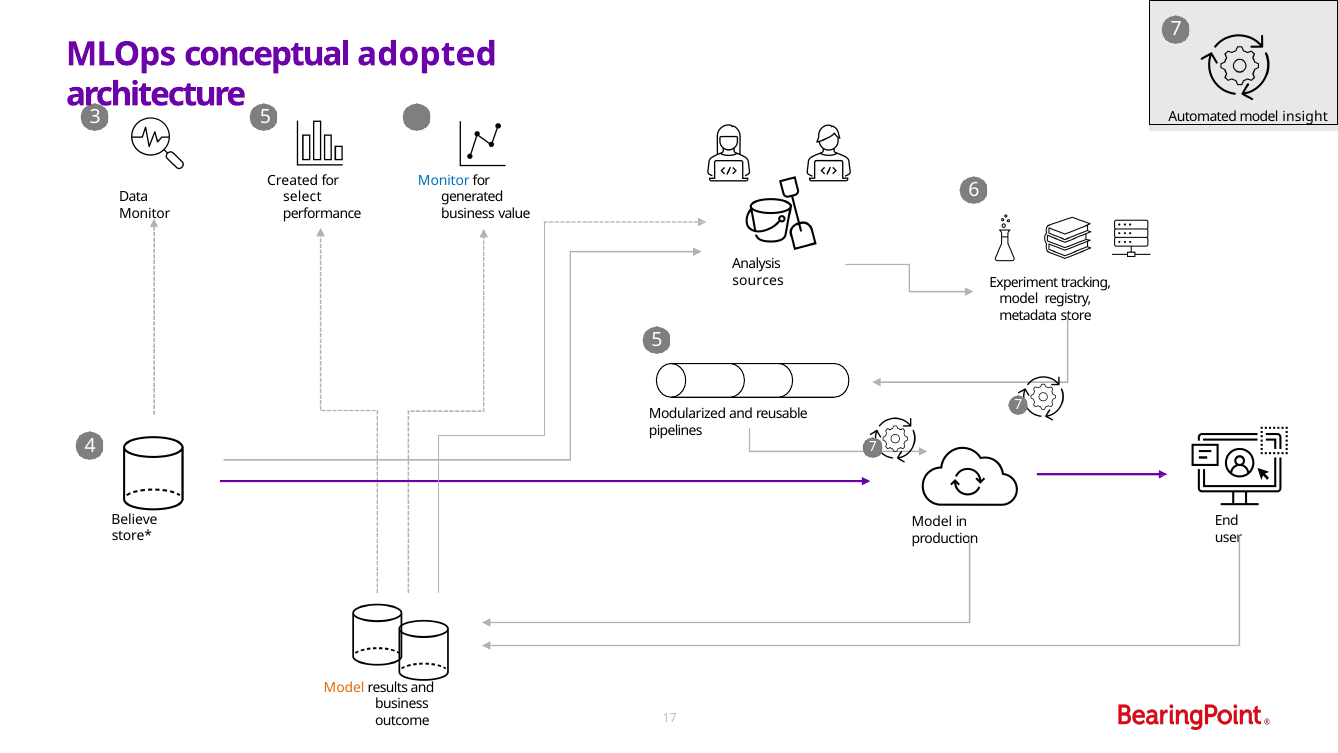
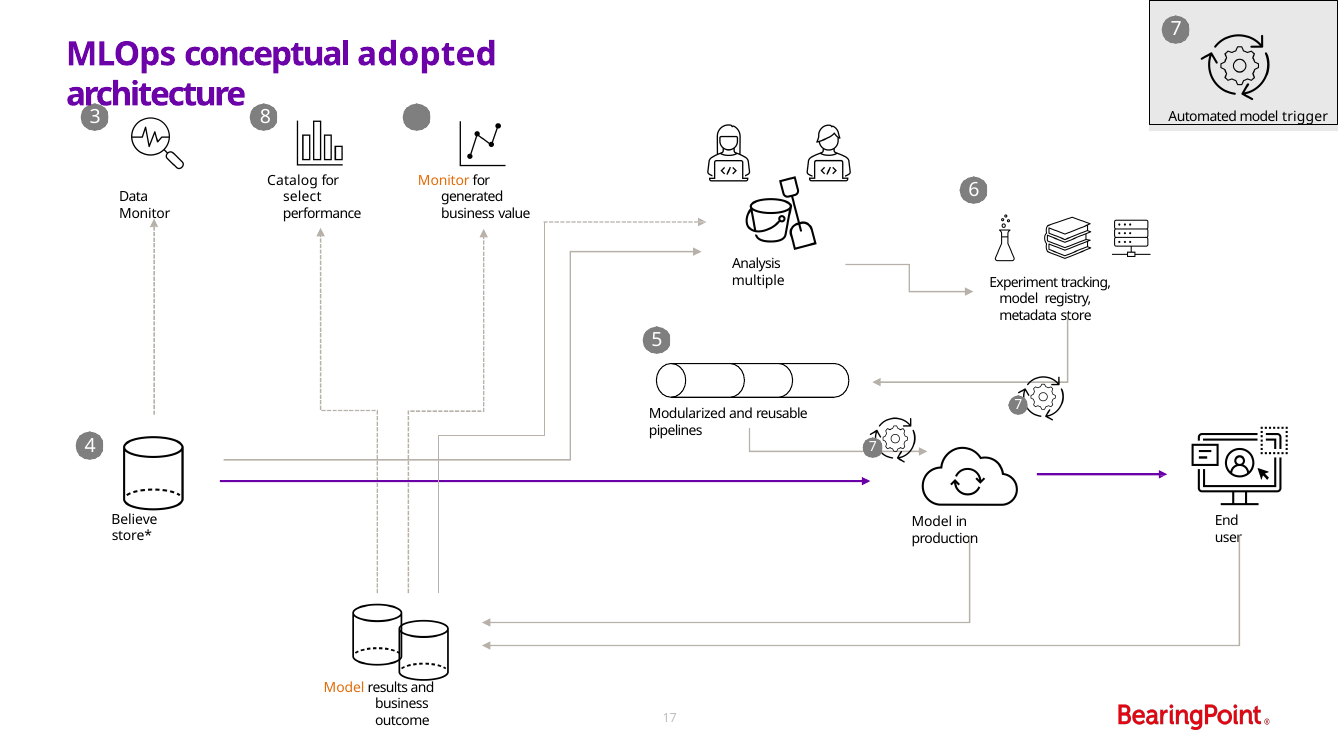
5: 5 -> 8 (265, 117)
insight: insight -> trigger (1305, 117)
Created: Created -> Catalog (293, 180)
Monitor colour: blue -> orange (444, 180)
sources: sources -> multiple (758, 281)
